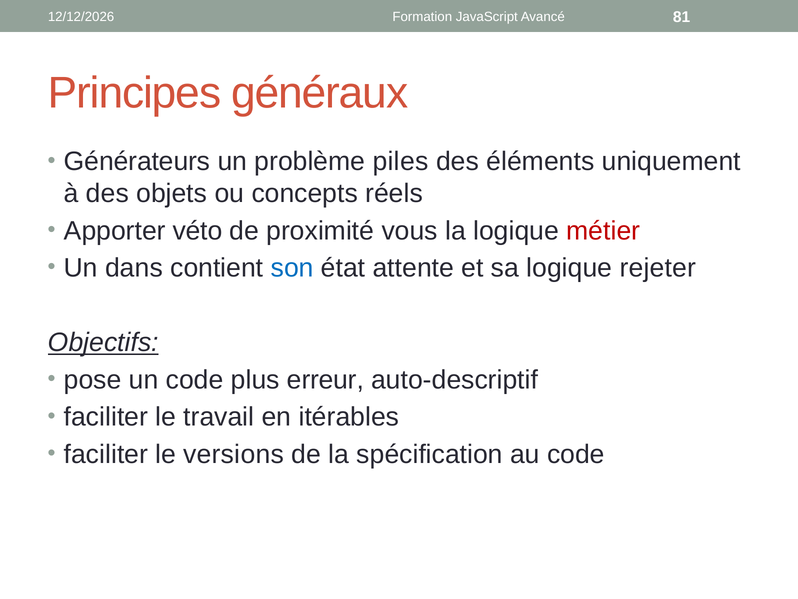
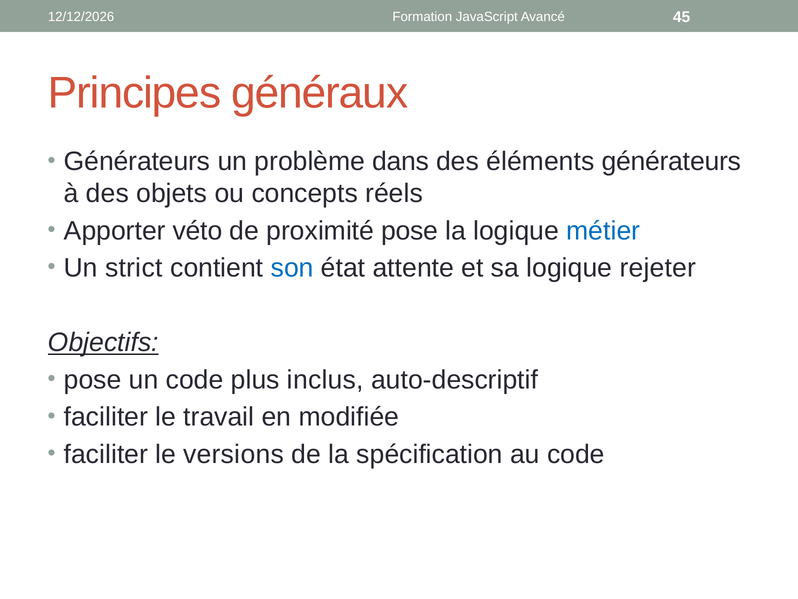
81: 81 -> 45 (682, 17)
piles: piles -> dans (401, 161)
éléments uniquement: uniquement -> générateurs (671, 161)
proximité vous: vous -> pose (410, 231)
métier colour: red -> blue (603, 231)
dans: dans -> strict (134, 268)
erreur: erreur -> inclus (325, 380)
itérables: itérables -> modifiée (349, 417)
